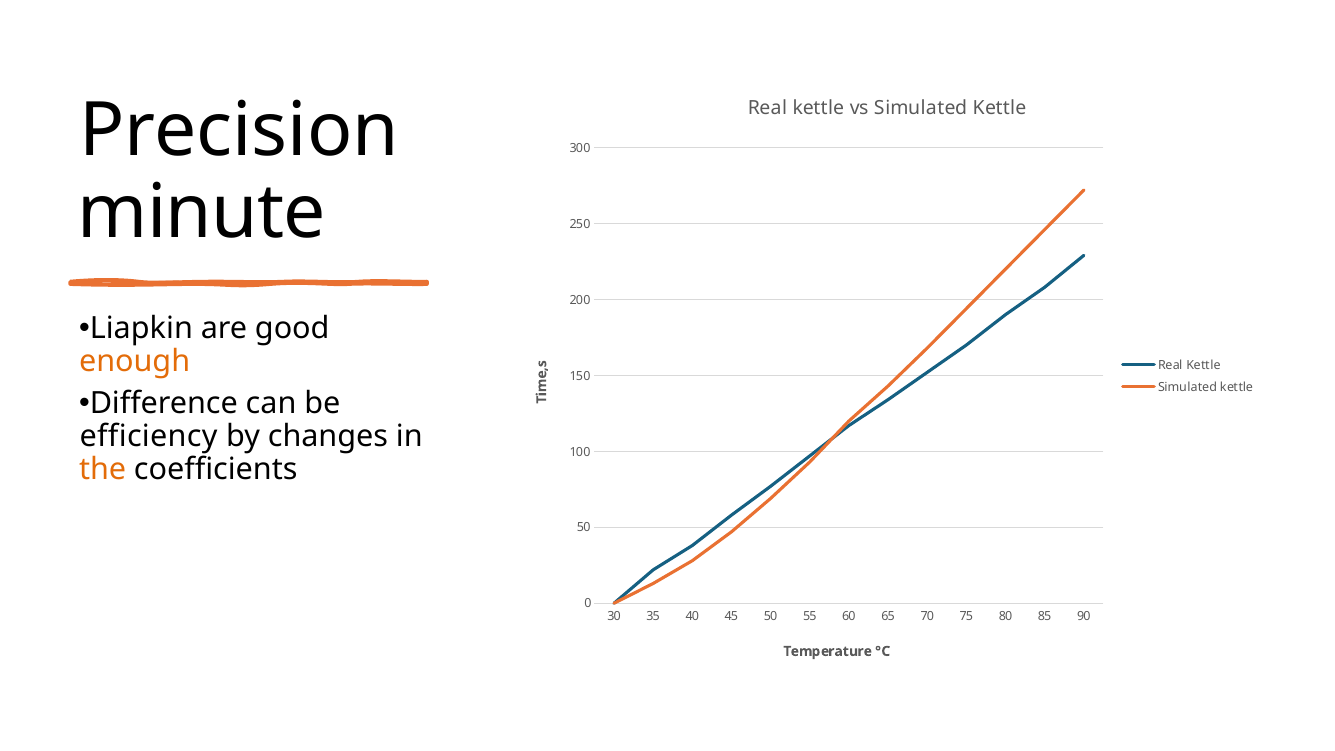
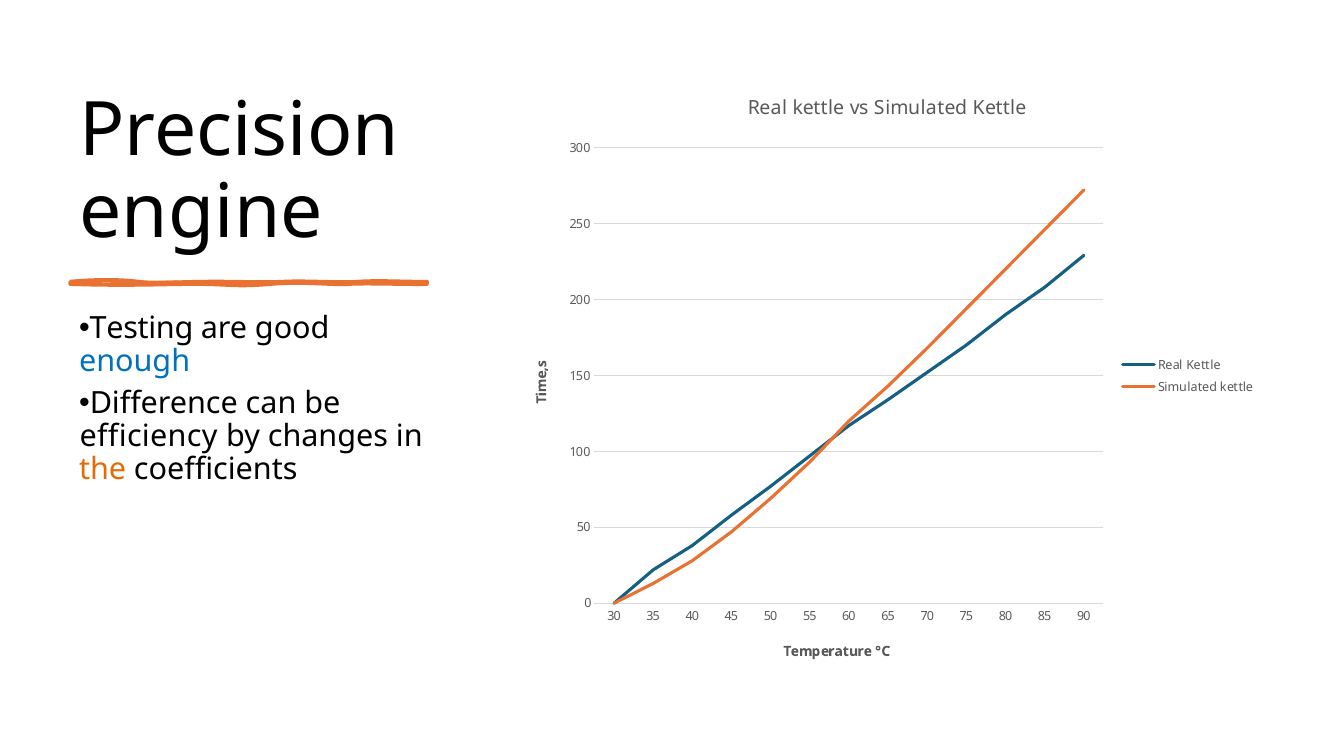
minute: minute -> engine (201, 212)
Liapkin: Liapkin -> Testing (141, 329)
enough colour: orange -> blue (135, 362)
